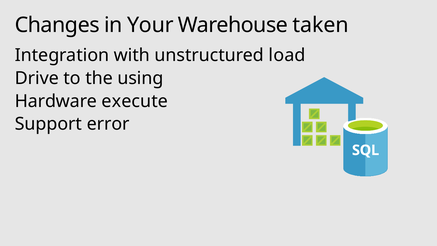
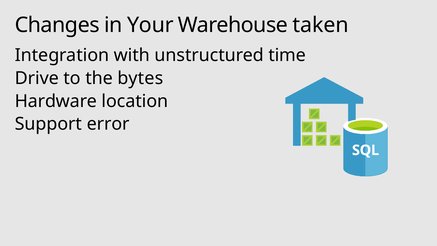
load: load -> time (287, 55)
using: using -> bytes (140, 78)
execute: execute -> location (135, 101)
